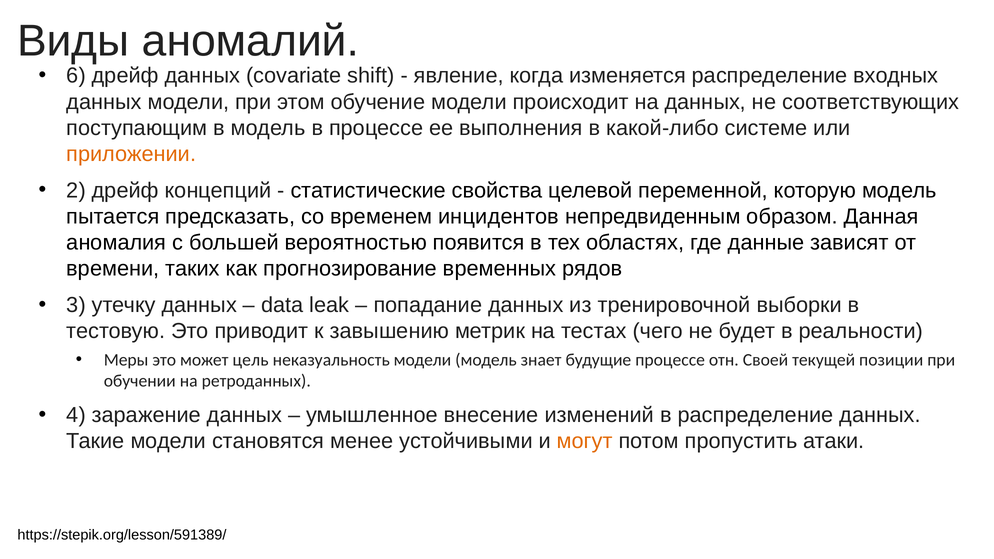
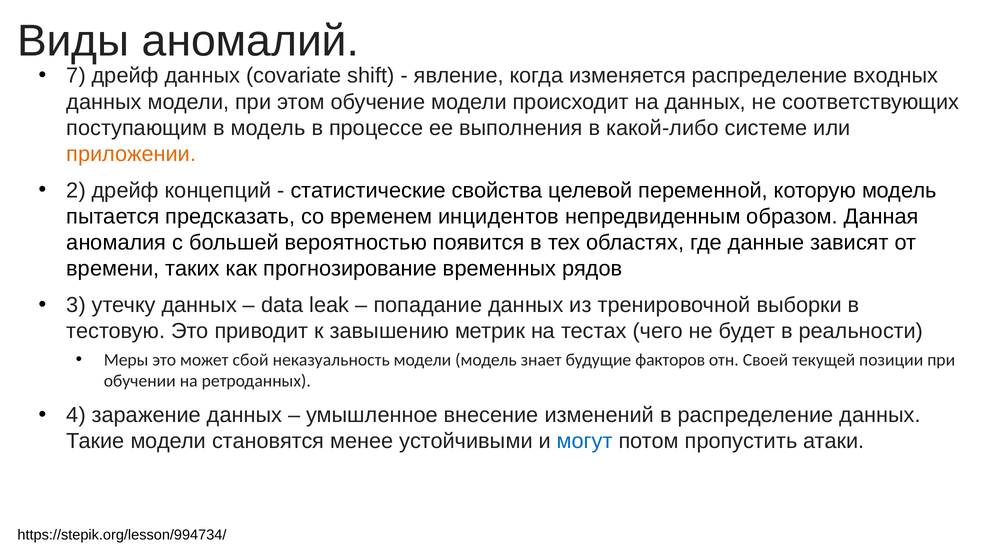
6: 6 -> 7 (76, 76)
цель: цель -> сбой (251, 360)
будущие процессе: процессе -> факторов (670, 360)
могут colour: orange -> blue (585, 441)
https://stepik.org/lesson/591389/: https://stepik.org/lesson/591389/ -> https://stepik.org/lesson/994734/ (122, 535)
